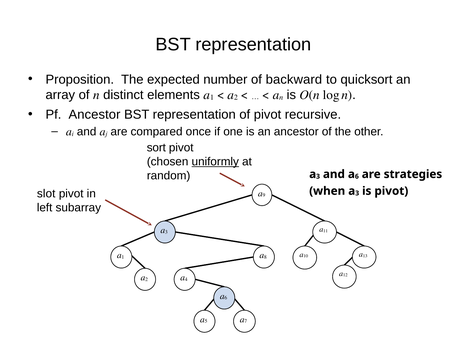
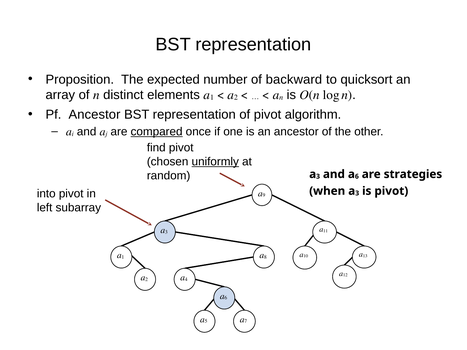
recursive: recursive -> algorithm (313, 115)
compared underline: none -> present (157, 132)
sort: sort -> find (156, 148)
slot: slot -> into (46, 194)
